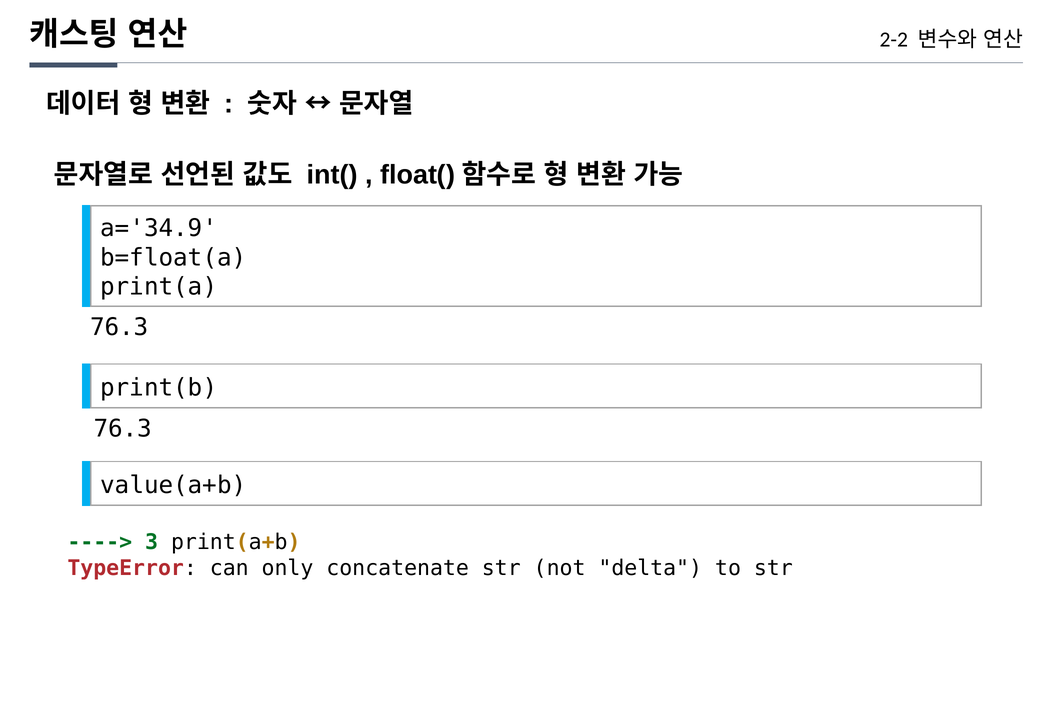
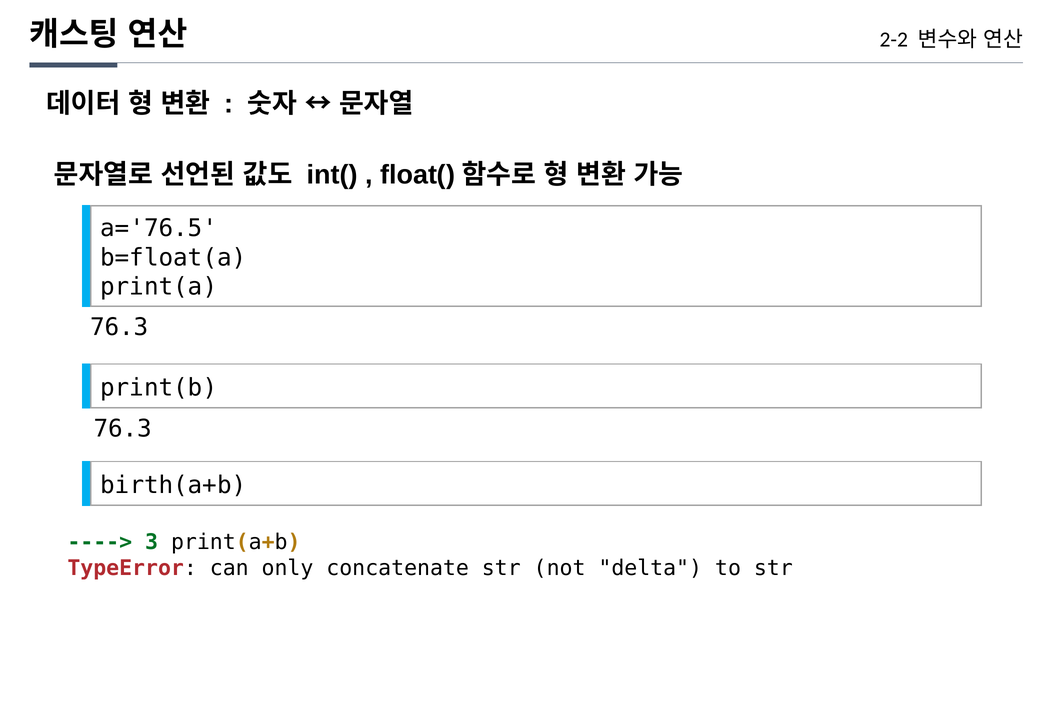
a='34.9: a='34.9 -> a='76.5 (159, 229)
value(a+b: value(a+b -> birth(a+b (173, 485)
